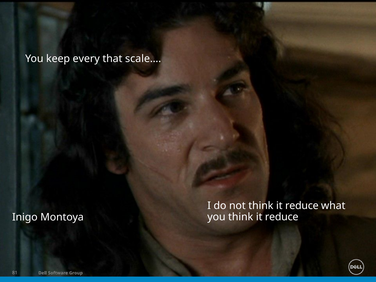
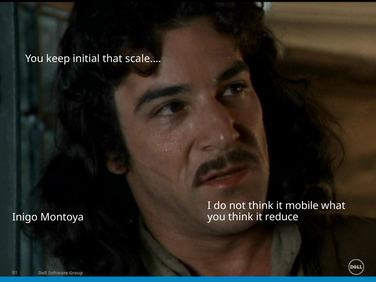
every: every -> initial (86, 59)
not think it reduce: reduce -> mobile (302, 206)
